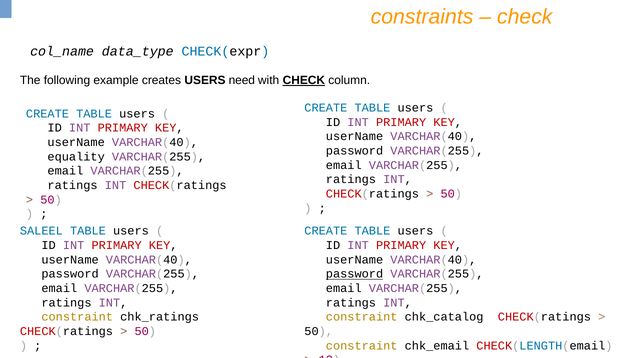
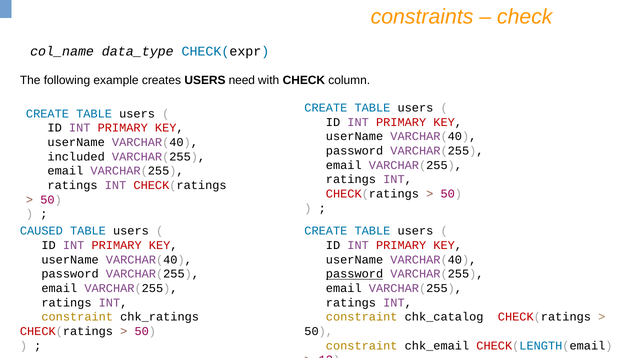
CHECK underline: present -> none (304, 80)
equality: equality -> included (76, 157)
SALEEL: SALEEL -> CAUSED (41, 231)
